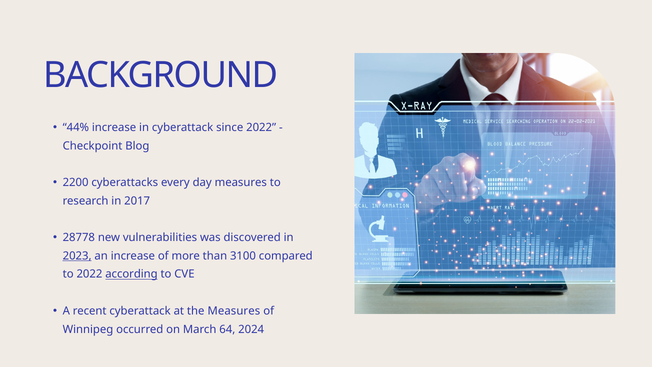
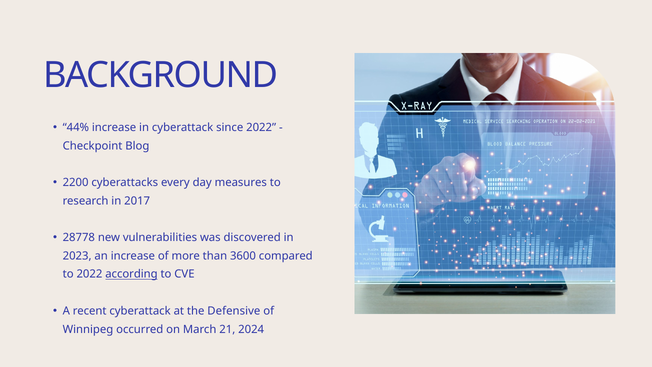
2023 underline: present -> none (77, 256)
3100: 3100 -> 3600 (243, 256)
the Measures: Measures -> Defensive (234, 311)
64: 64 -> 21 (227, 329)
